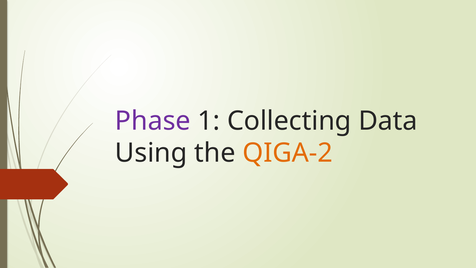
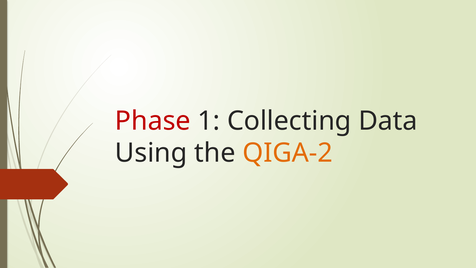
Phase colour: purple -> red (153, 121)
